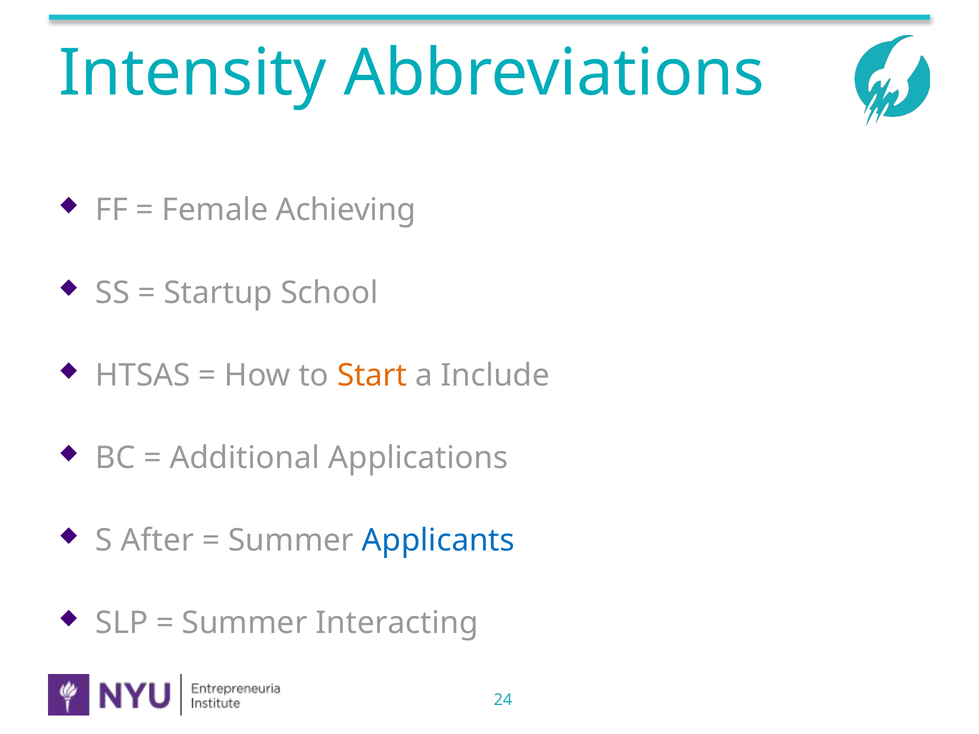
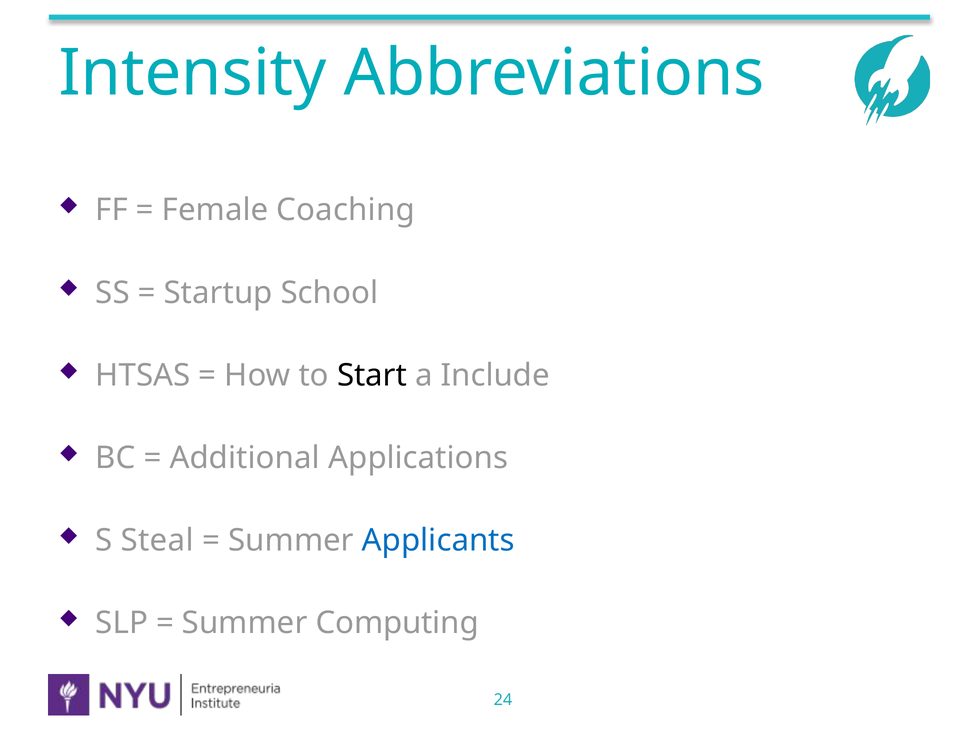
Achieving: Achieving -> Coaching (346, 210)
Start colour: orange -> black (372, 375)
After: After -> Steal (157, 541)
Interacting: Interacting -> Computing (397, 623)
